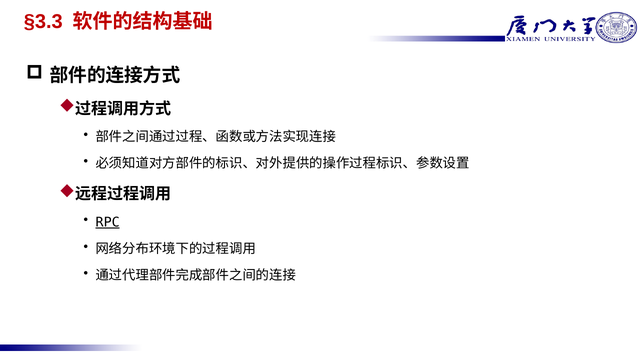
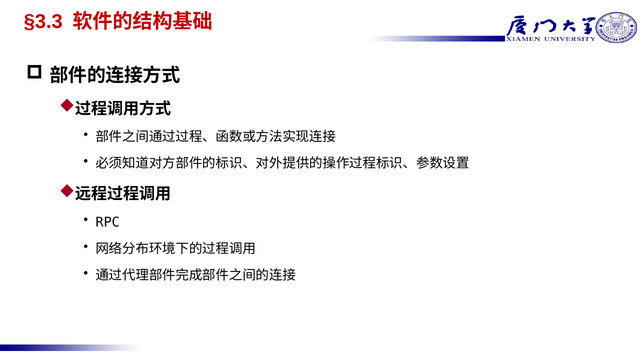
RPC underline: present -> none (108, 222)
